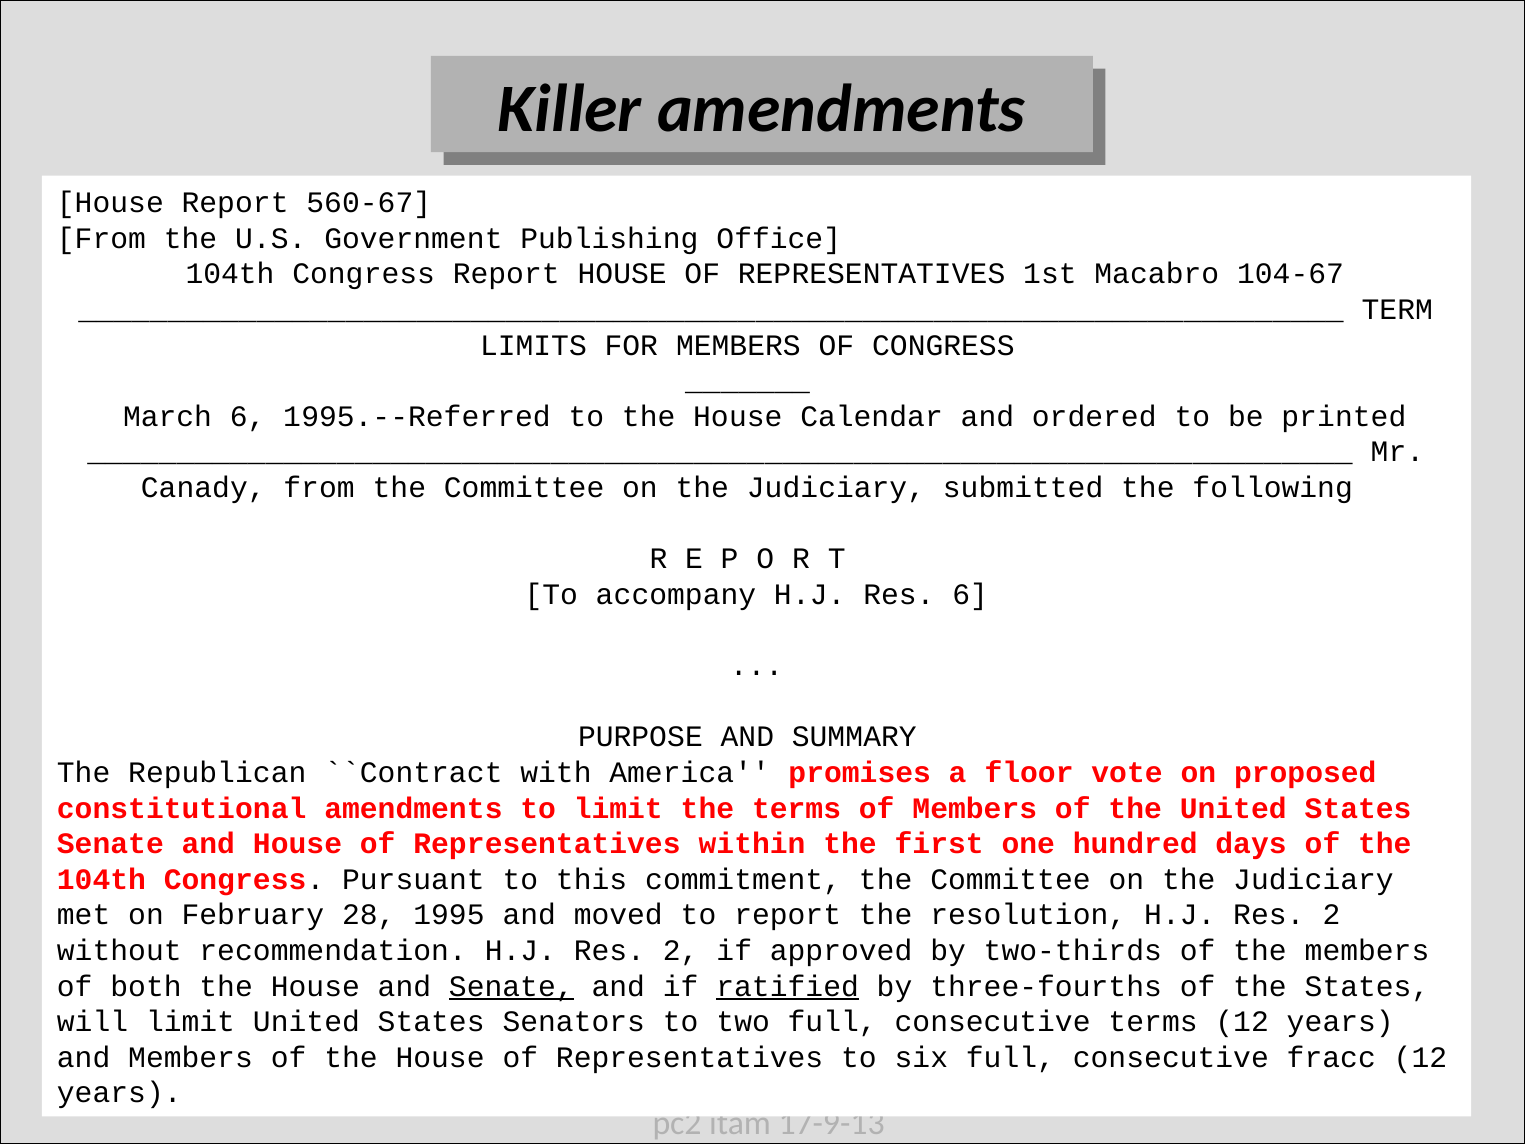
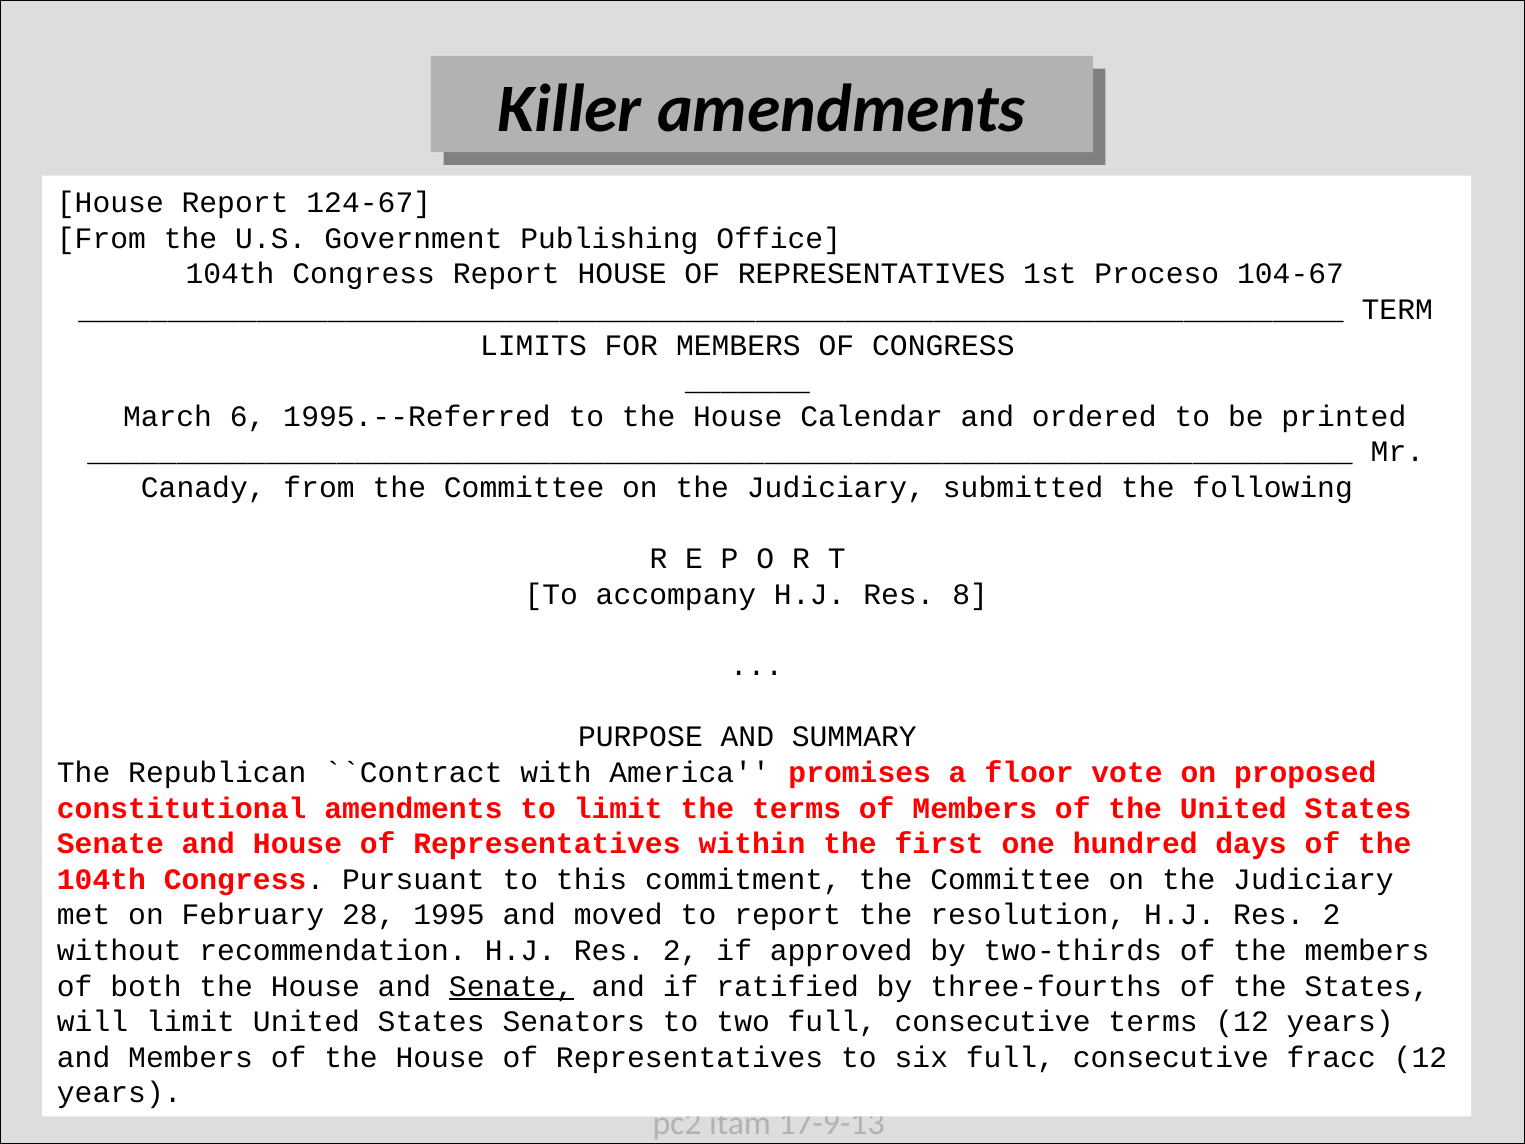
560-67: 560-67 -> 124-67 (369, 203)
Macabro: Macabro -> Proceso (1157, 274)
6: 6 -> 8 (970, 595)
ratified underline: present -> none (788, 986)
